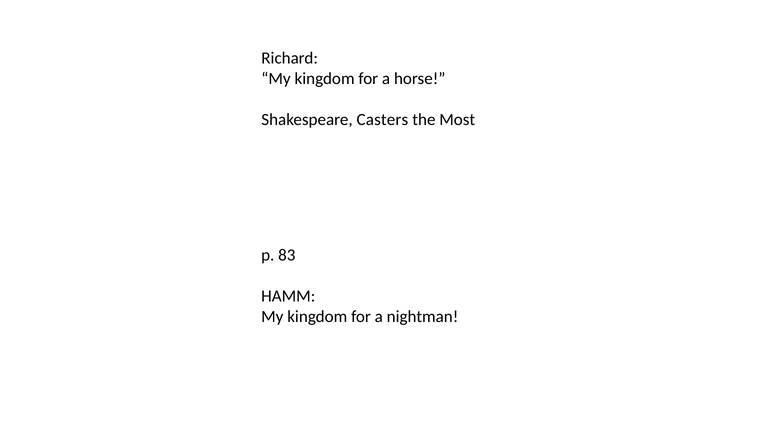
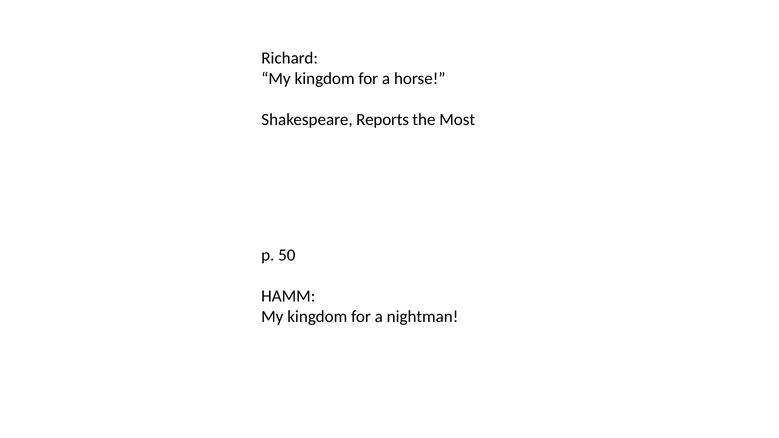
Casters: Casters -> Reports (383, 119)
83: 83 -> 50 (287, 255)
